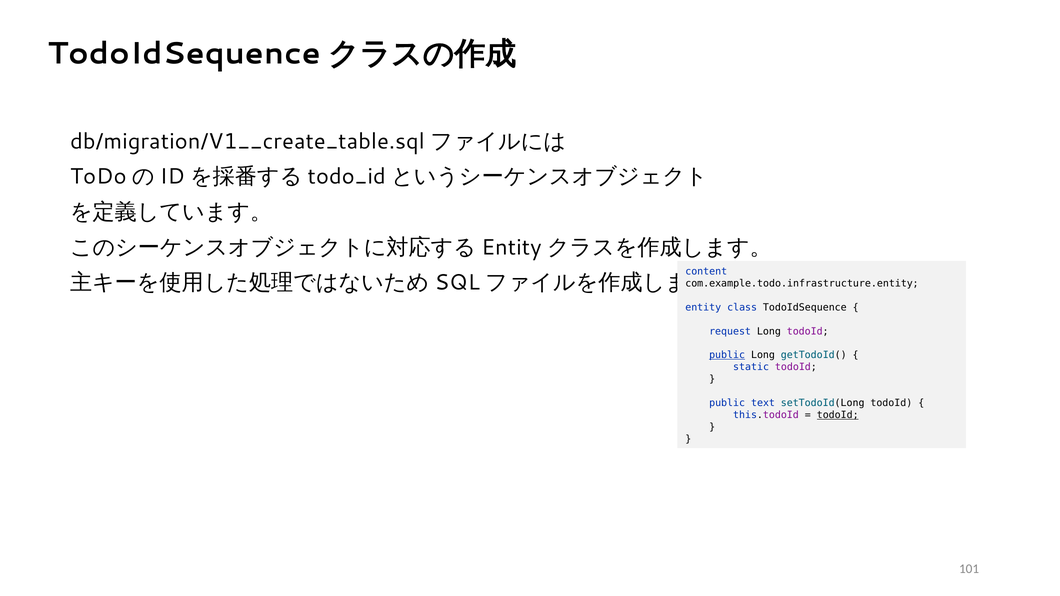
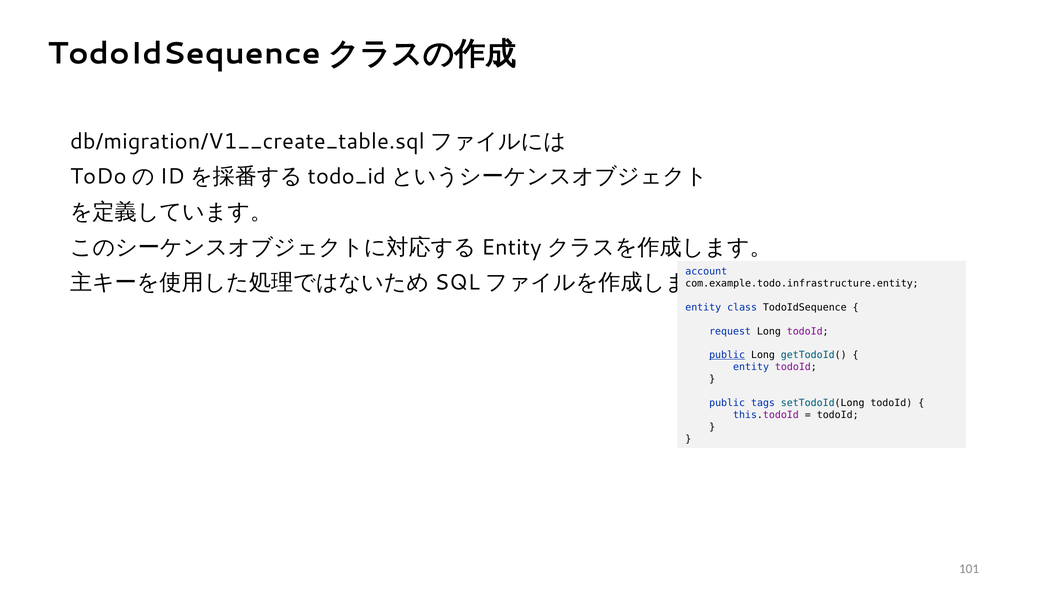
content: content -> account (706, 272)
static: static -> entity (751, 367)
text: text -> tags (763, 403)
todoId underline: present -> none (838, 415)
